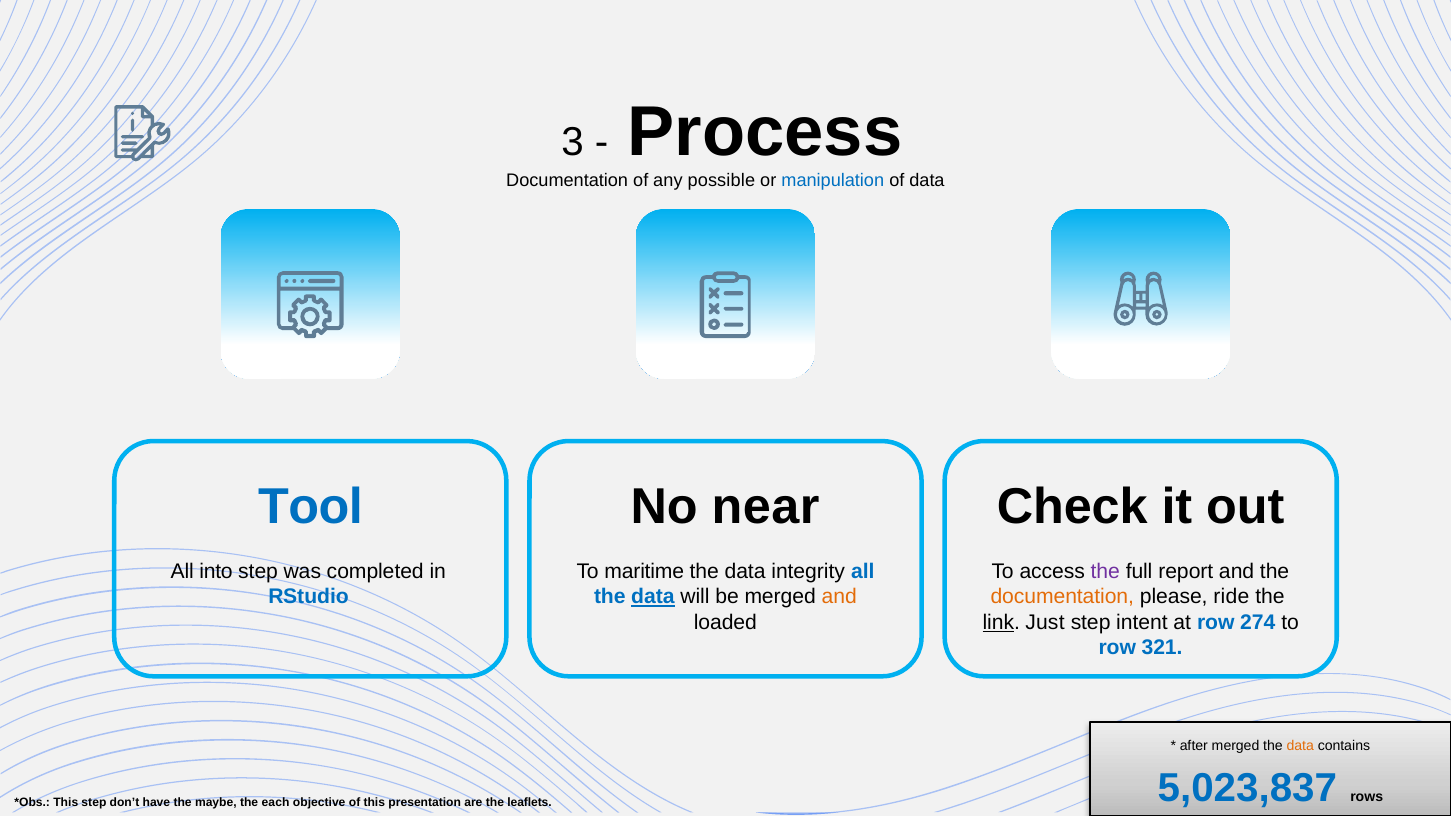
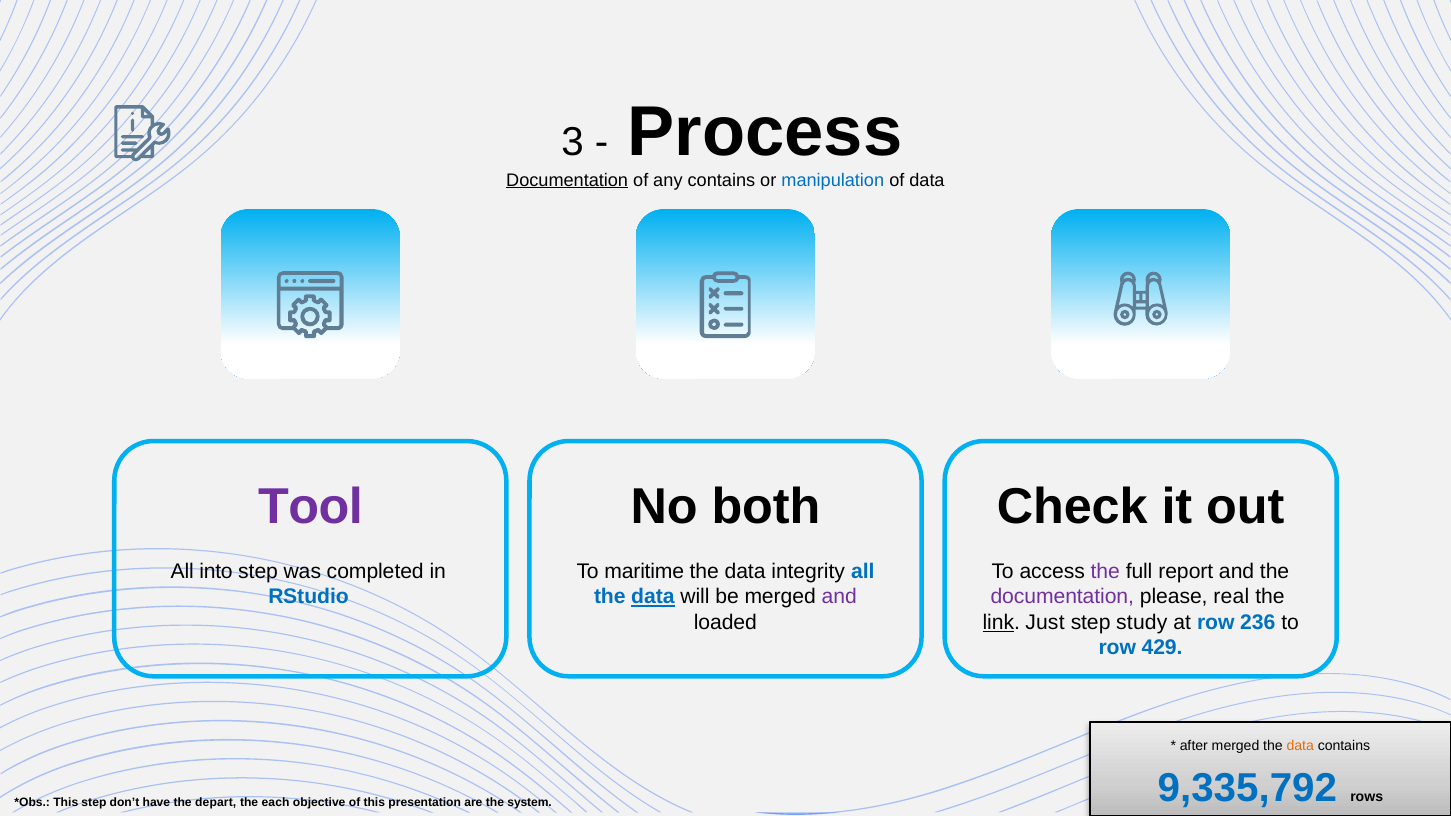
Documentation underline: none -> present (567, 180)
any possible: possible -> contains (721, 180)
Tool colour: blue -> purple (310, 508)
near: near -> both (766, 508)
and colour: orange -> purple (839, 597)
documentation colour: orange -> purple (1062, 597)
ride: ride -> real (1231, 597)
intent: intent -> study (1142, 622)
274: 274 -> 236 (1258, 622)
321: 321 -> 429 (1162, 648)
5,023,837: 5,023,837 -> 9,335,792 (1247, 789)
maybe: maybe -> depart (216, 803)
leaflets: leaflets -> system (530, 803)
